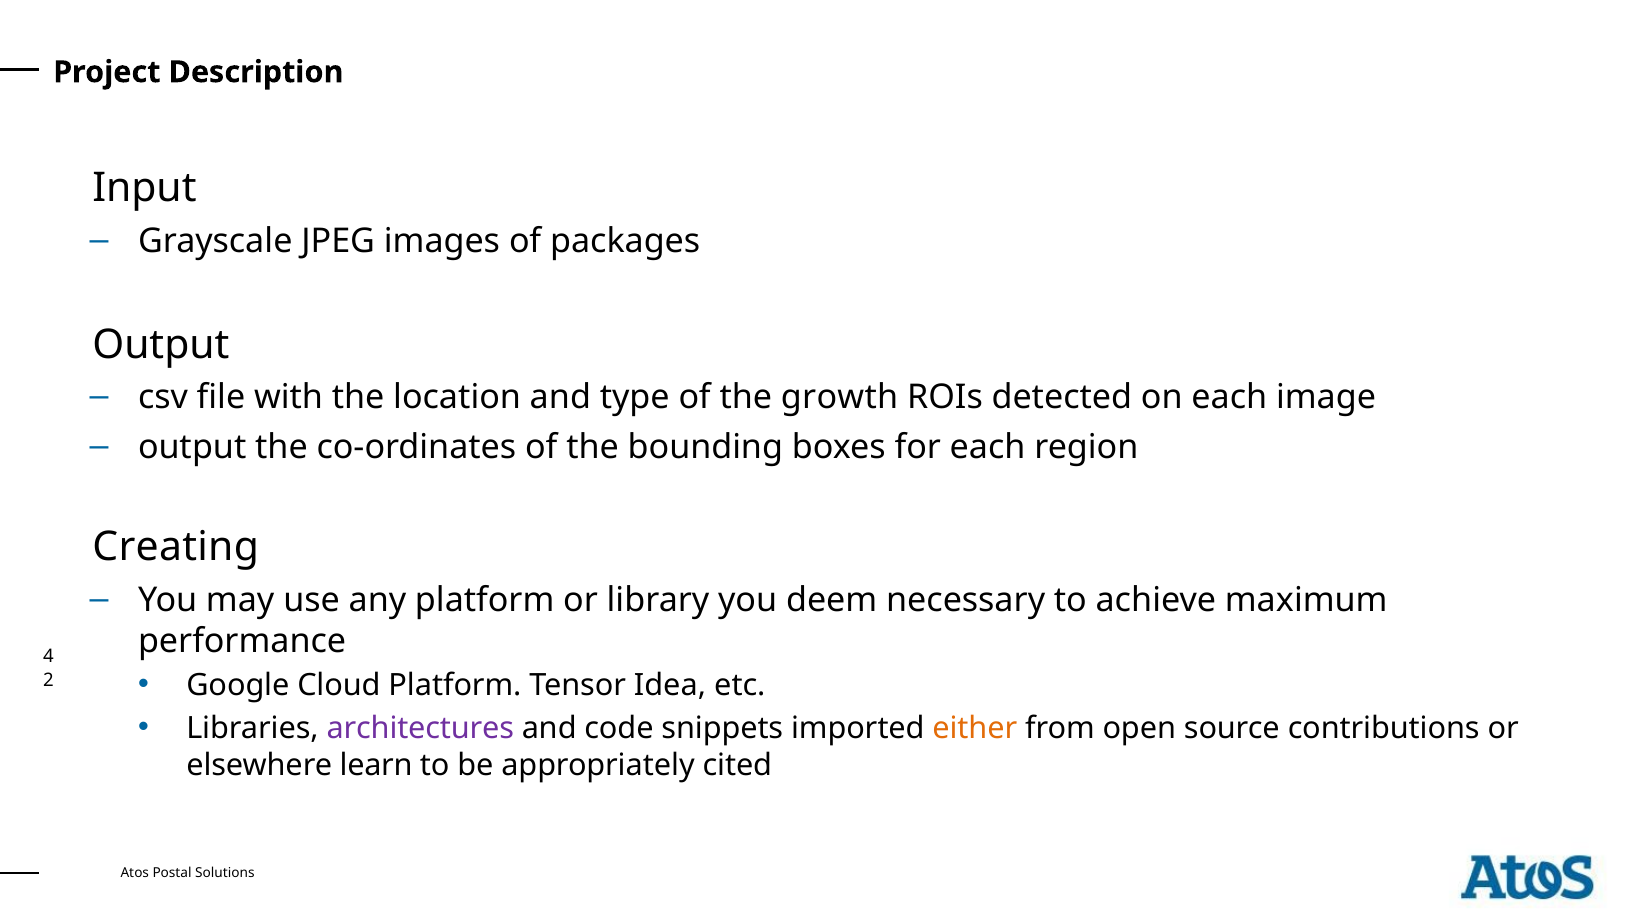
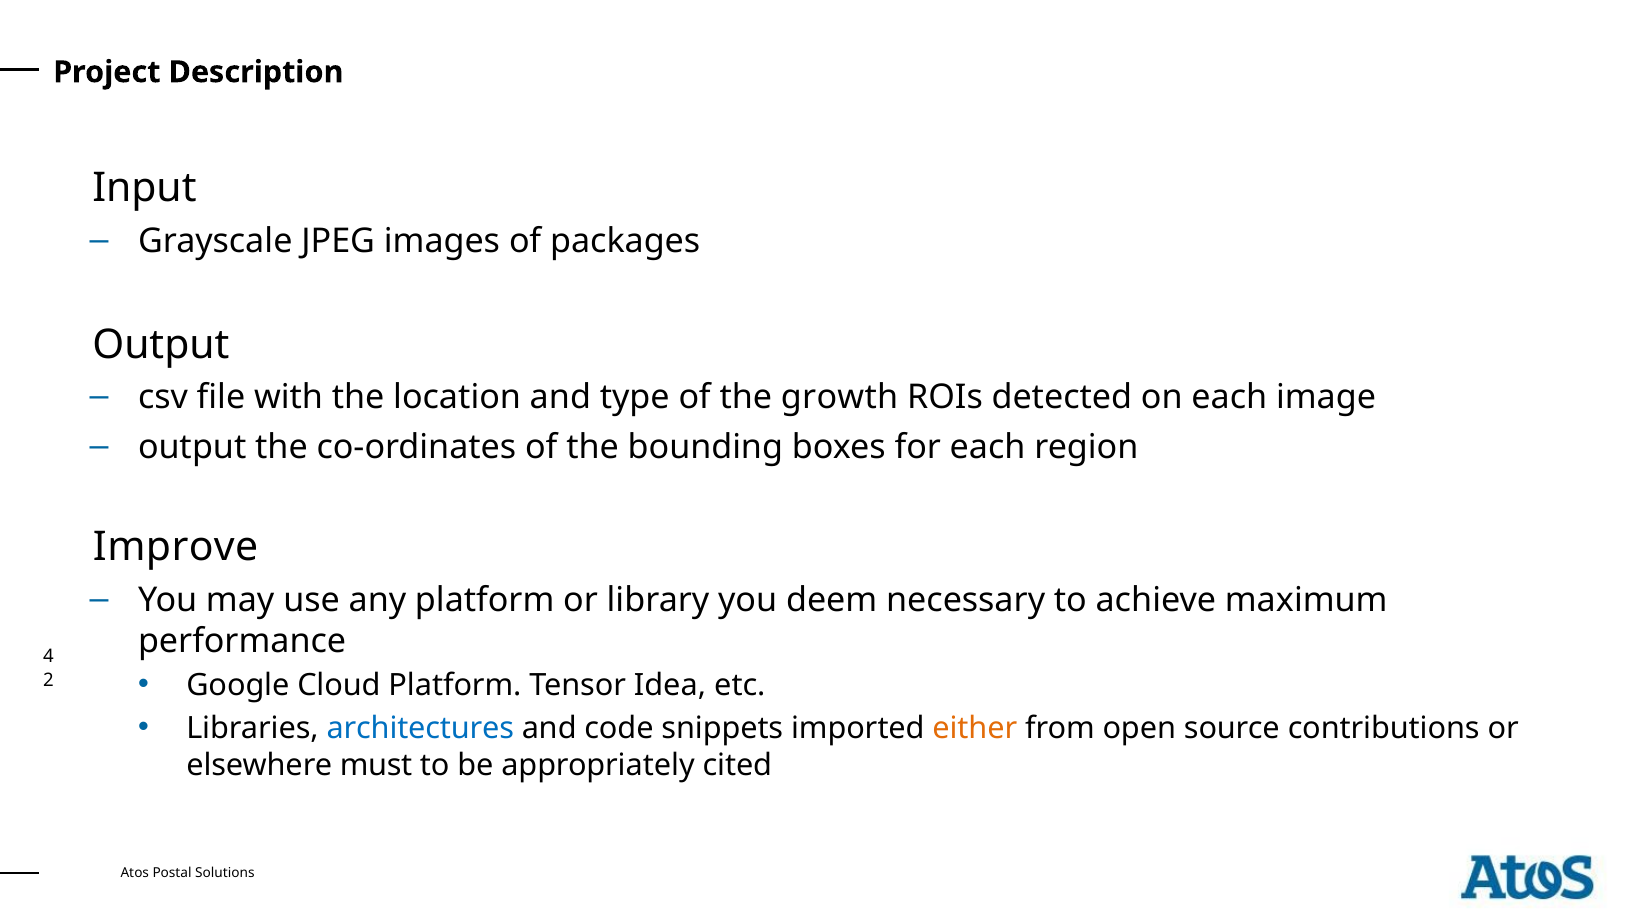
Creating: Creating -> Improve (176, 546)
architectures colour: purple -> blue (420, 728)
learn: learn -> must (376, 765)
